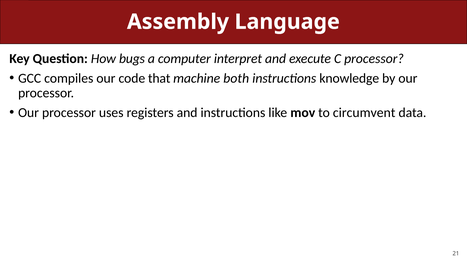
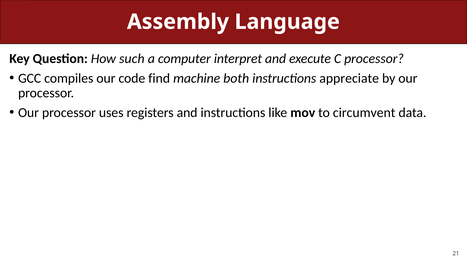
bugs: bugs -> such (132, 59)
that: that -> find (159, 78)
knowledge: knowledge -> appreciate (349, 78)
